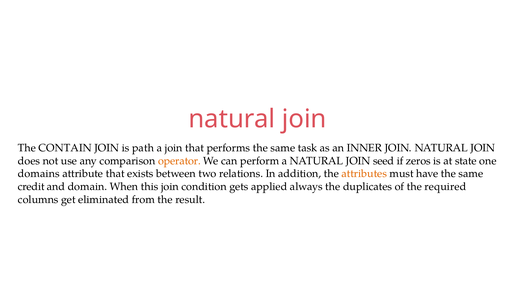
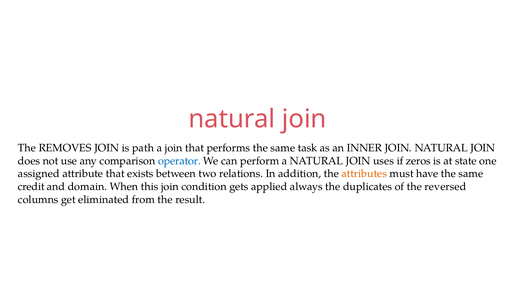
CONTAIN: CONTAIN -> REMOVES (65, 148)
operator colour: orange -> blue (179, 161)
seed: seed -> uses (384, 161)
domains: domains -> assigned (39, 174)
required: required -> reversed (445, 186)
